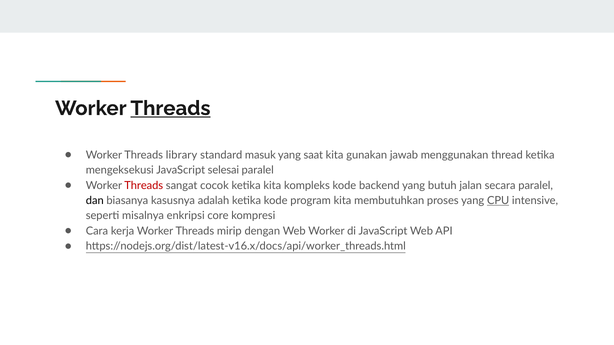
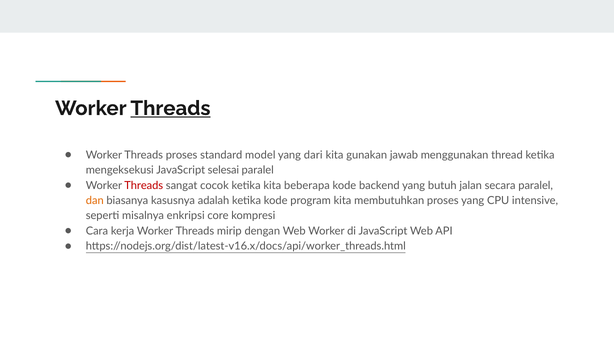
Threads library: library -> proses (182, 155)
masuk: masuk -> model (260, 155)
saat: saat -> dari (313, 155)
kompleks: kompleks -> beberapa (307, 186)
dan colour: black -> orange (95, 201)
CPU underline: present -> none (498, 201)
